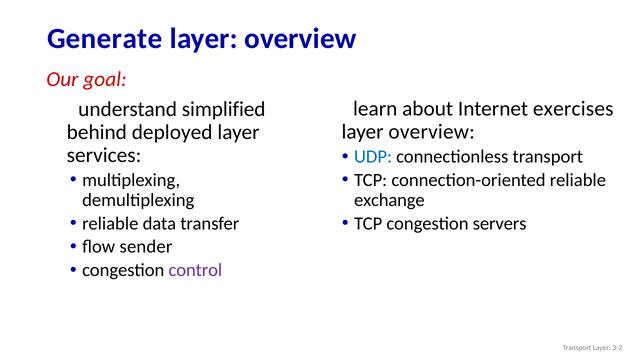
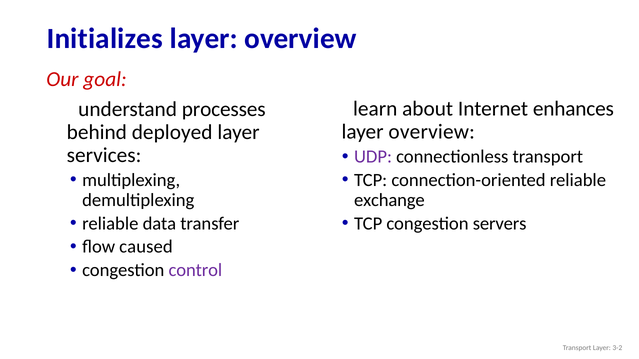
Generate: Generate -> Initializes (105, 38)
exercises: exercises -> enhances (573, 109)
simplified: simplified -> processes (224, 109)
UDP colour: blue -> purple (373, 157)
sender: sender -> caused (146, 247)
